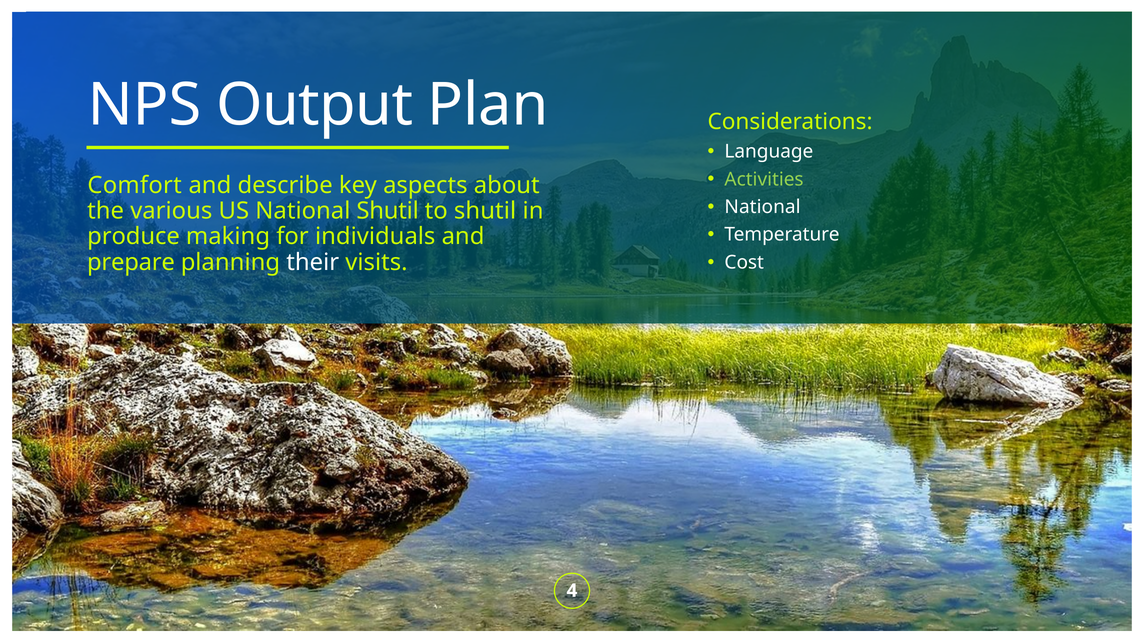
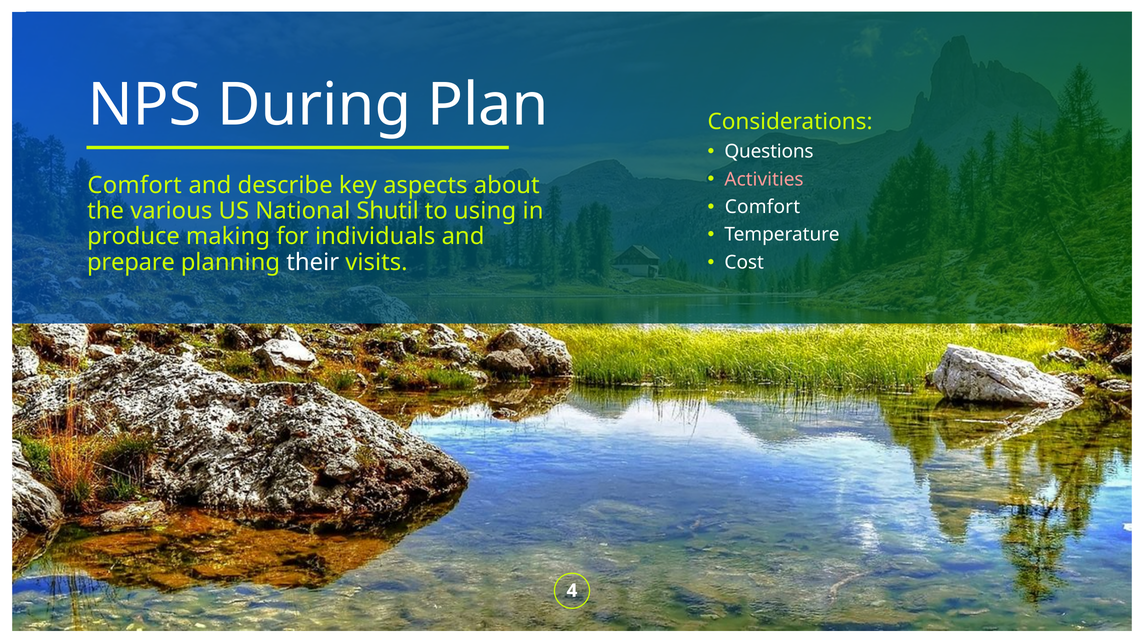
Output: Output -> During (314, 105)
Language: Language -> Questions (769, 152)
Activities colour: light green -> pink (764, 179)
National: National -> Comfort (762, 207)
to shutil: shutil -> using (485, 211)
